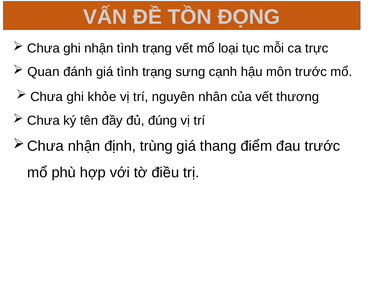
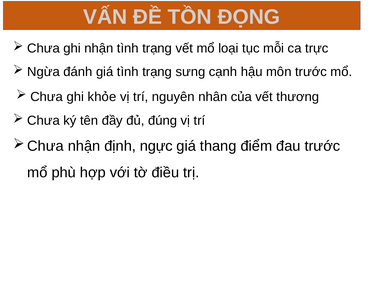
Quan: Quan -> Ngừa (44, 72)
trùng: trùng -> ngực (156, 146)
